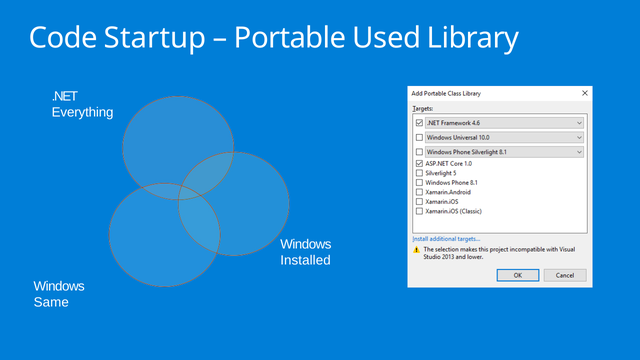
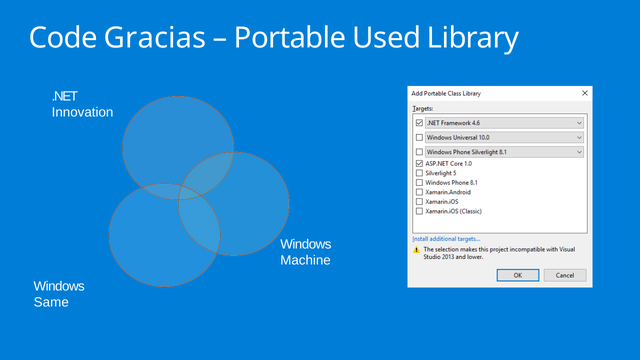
Startup: Startup -> Gracias (155, 38)
Everything: Everything -> Innovation (83, 112)
Installed: Installed -> Machine (306, 260)
